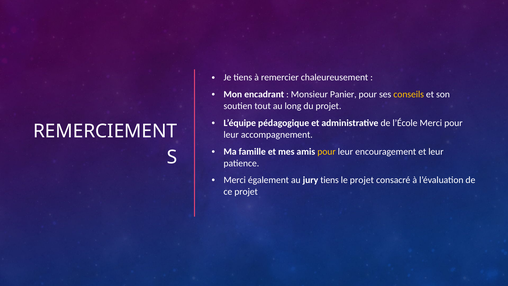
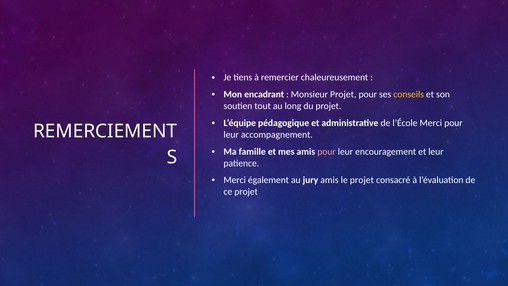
Monsieur Panier: Panier -> Projet (343, 94)
pour colour: yellow -> pink (327, 151)
jury tiens: tiens -> amis (329, 180)
